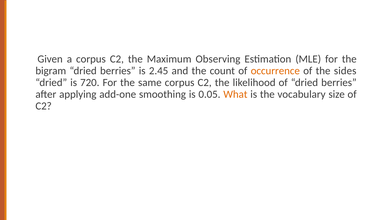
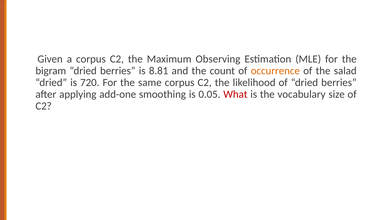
2.45: 2.45 -> 8.81 (159, 71)
sides: sides -> salad (345, 71)
What colour: orange -> red (235, 94)
